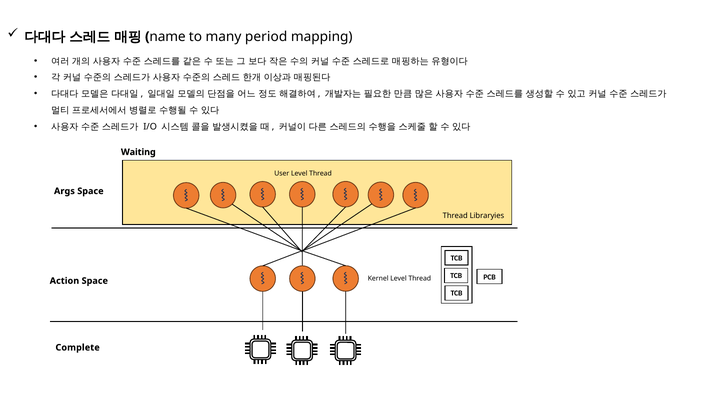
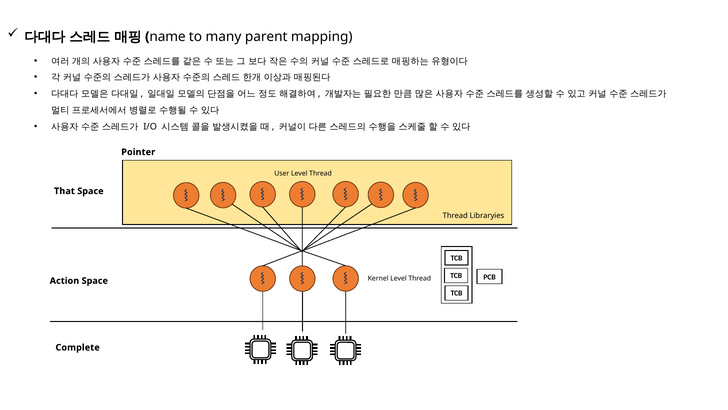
period: period -> parent (266, 37)
Waiting: Waiting -> Pointer (138, 152)
Args: Args -> That (64, 191)
